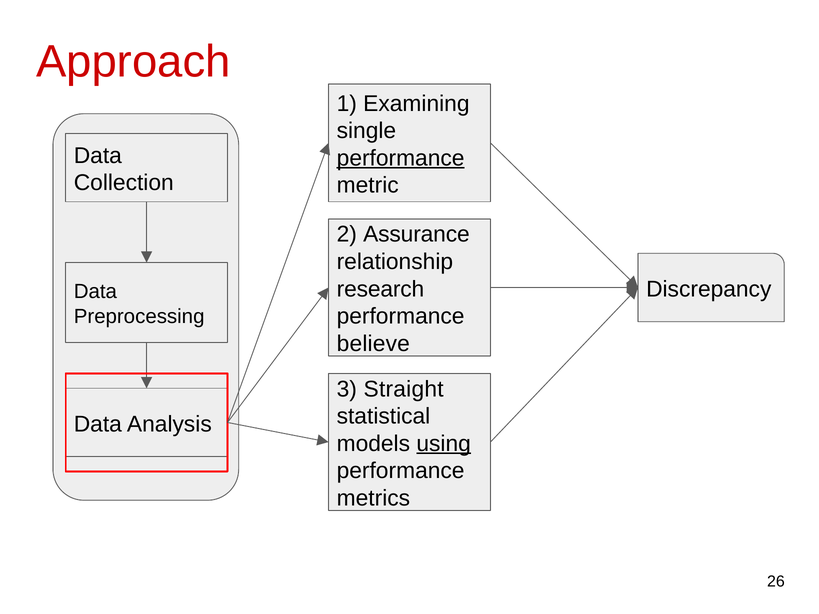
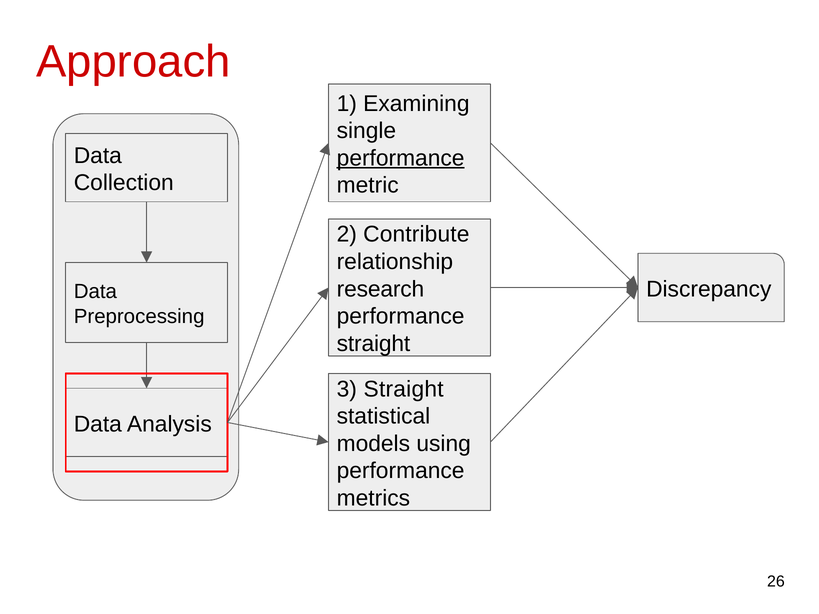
Assurance: Assurance -> Contribute (416, 235)
believe: believe -> straight (373, 344)
using underline: present -> none (444, 444)
